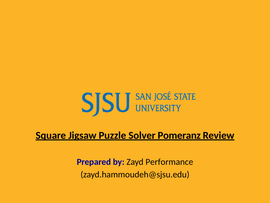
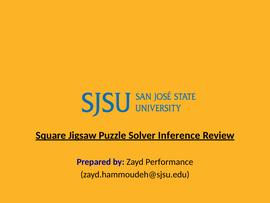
Pomeranz: Pomeranz -> Inference (179, 135)
